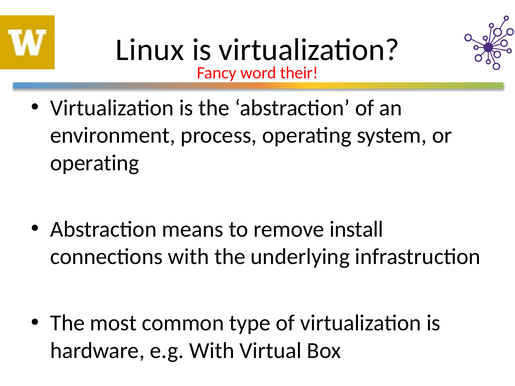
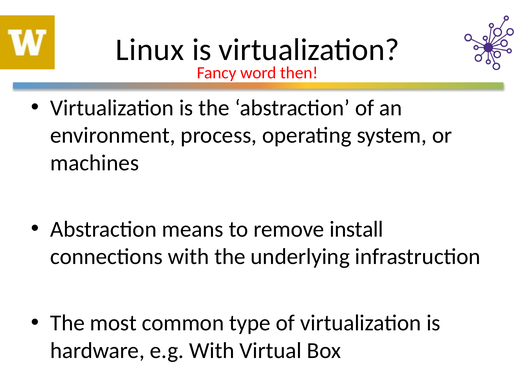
their: their -> then (299, 73)
operating: operating -> machines (95, 163)
